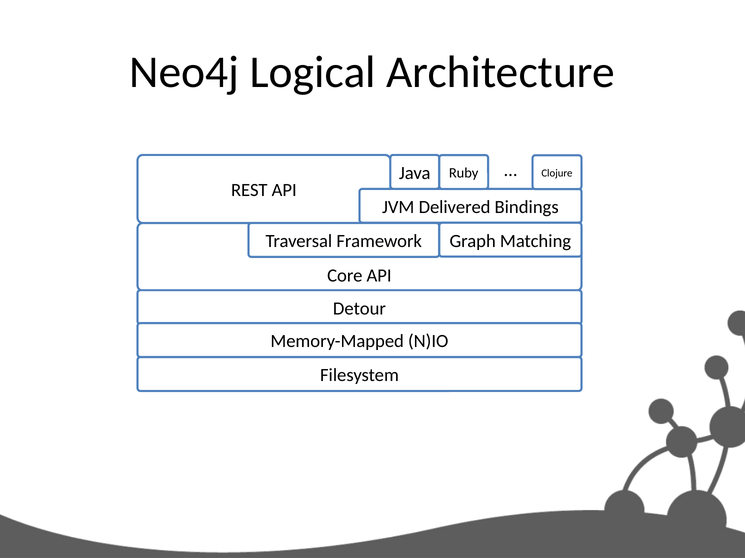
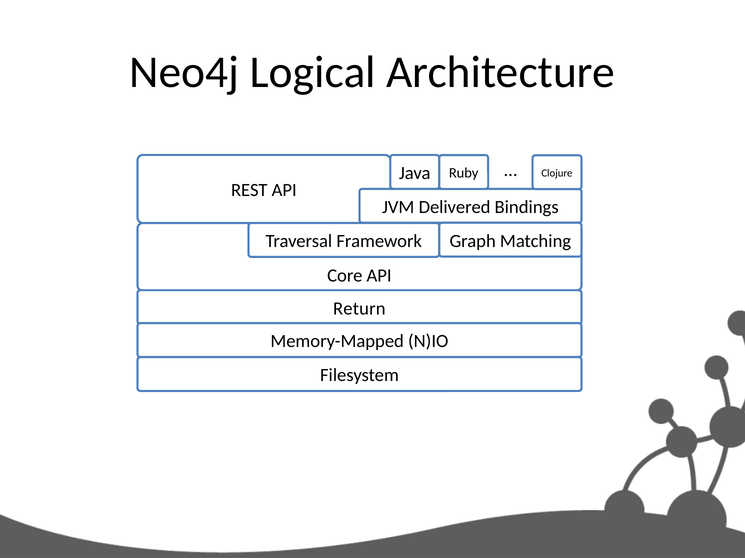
Detour: Detour -> Return (359, 309)
